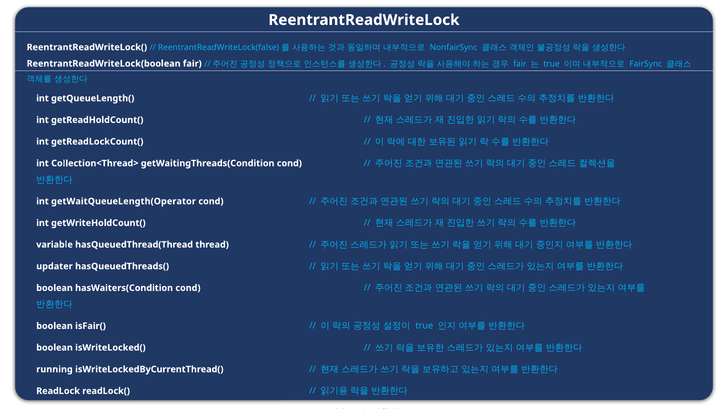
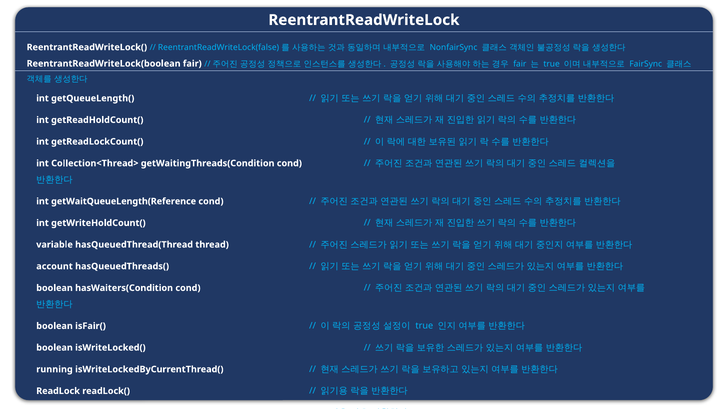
getWaitQueueLength(Operator: getWaitQueueLength(Operator -> getWaitQueueLength(Reference (124, 202)
updater: updater -> account (54, 267)
